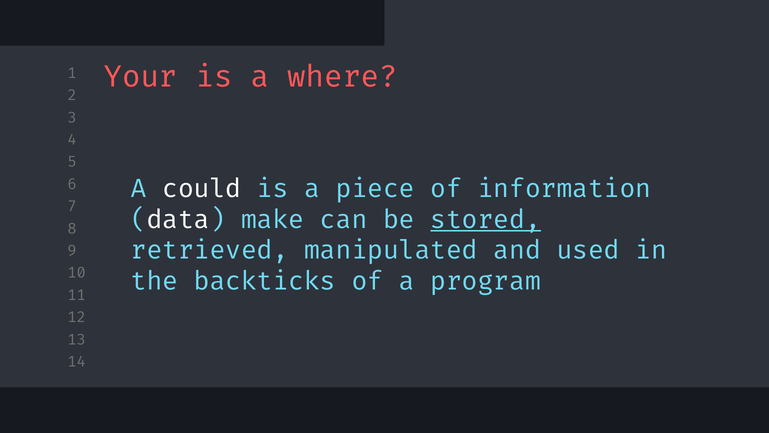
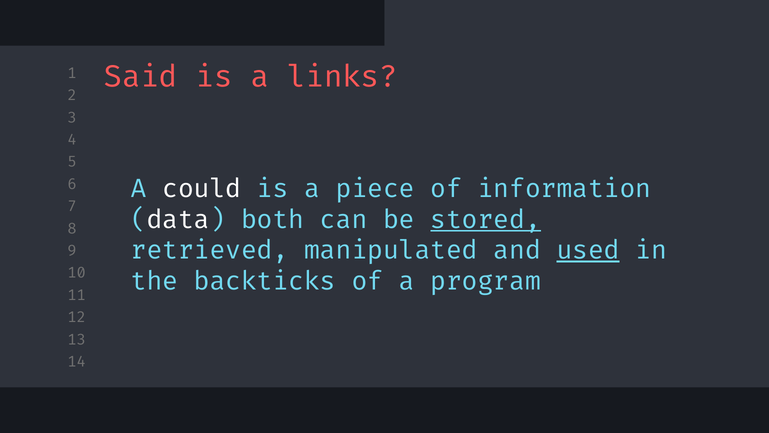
Your: Your -> Said (141, 77)
where: where -> links (343, 77)
make: make -> both (273, 219)
used underline: none -> present (588, 250)
